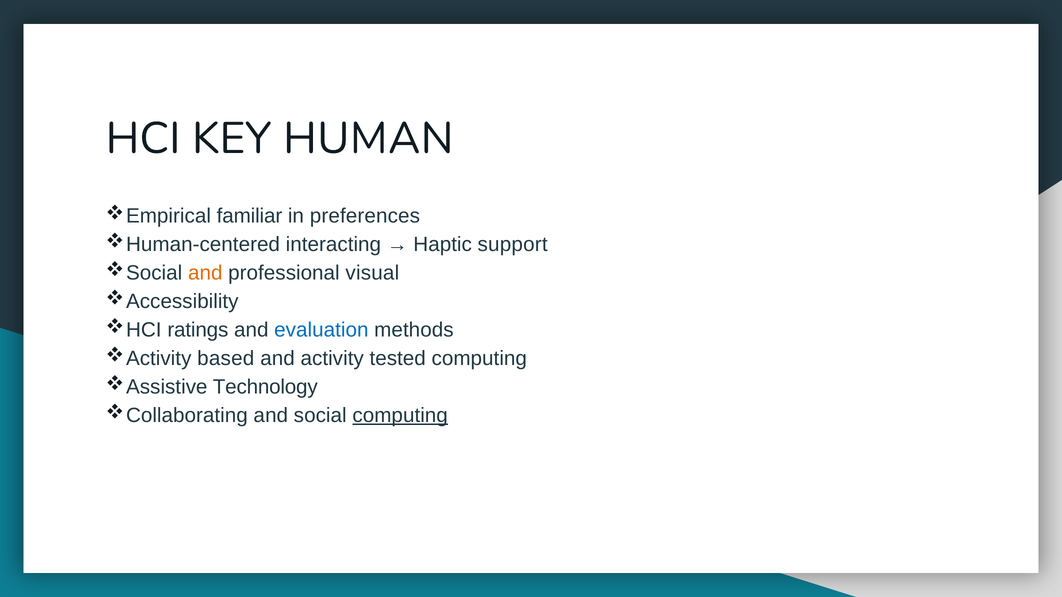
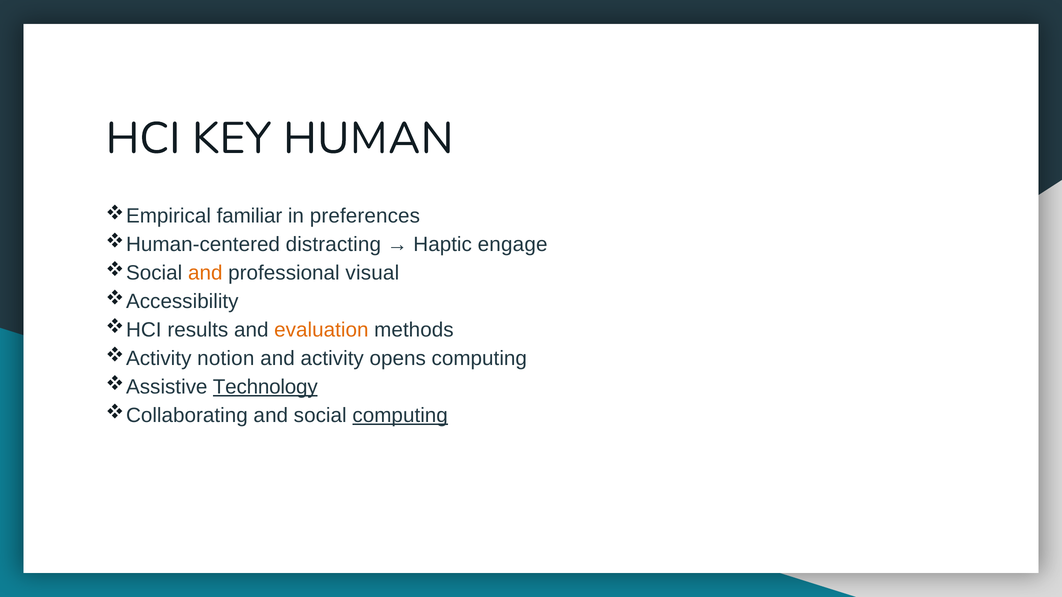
interacting: interacting -> distracting (333, 245)
support: support -> engage (513, 245)
ratings: ratings -> results (198, 330)
evaluation colour: blue -> orange (321, 330)
based: based -> notion (226, 359)
tested: tested -> opens (398, 359)
Technology underline: none -> present (265, 387)
